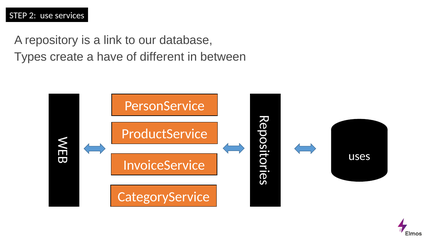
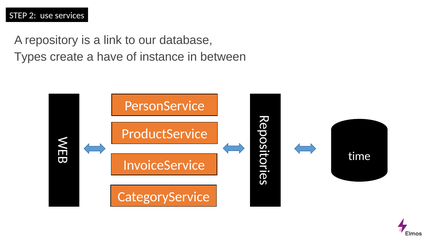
different: different -> instance (162, 57)
uses: uses -> time (359, 157)
